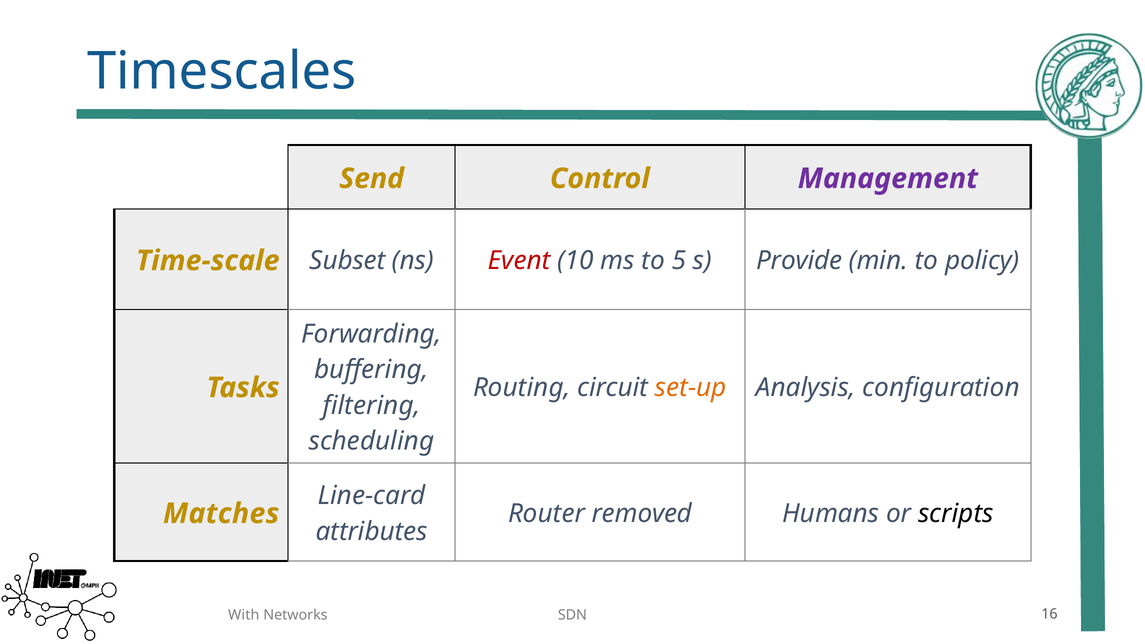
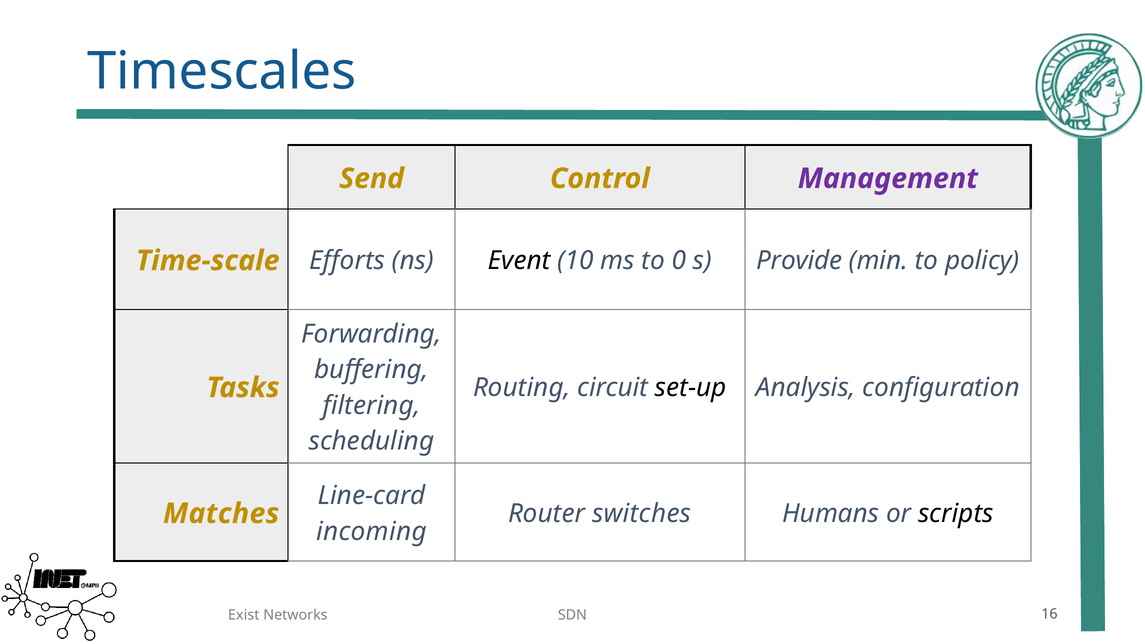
Subset: Subset -> Efforts (347, 261)
Event colour: red -> black (519, 261)
5: 5 -> 0 (679, 261)
set-up colour: orange -> black (691, 388)
removed: removed -> switches (642, 513)
attributes: attributes -> incoming (371, 531)
With: With -> Exist (244, 615)
